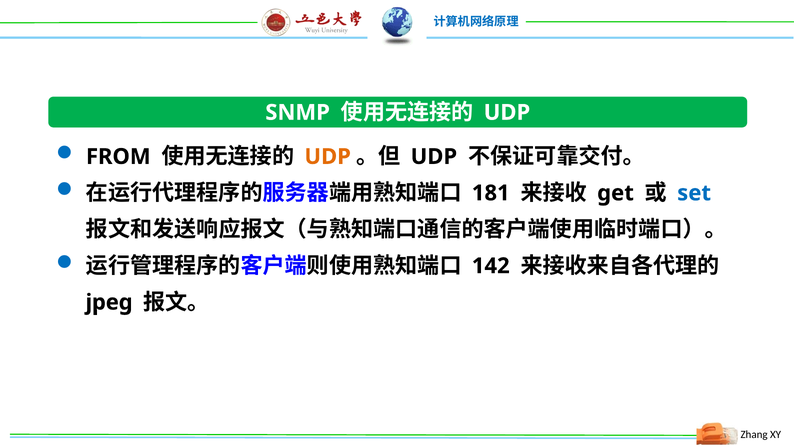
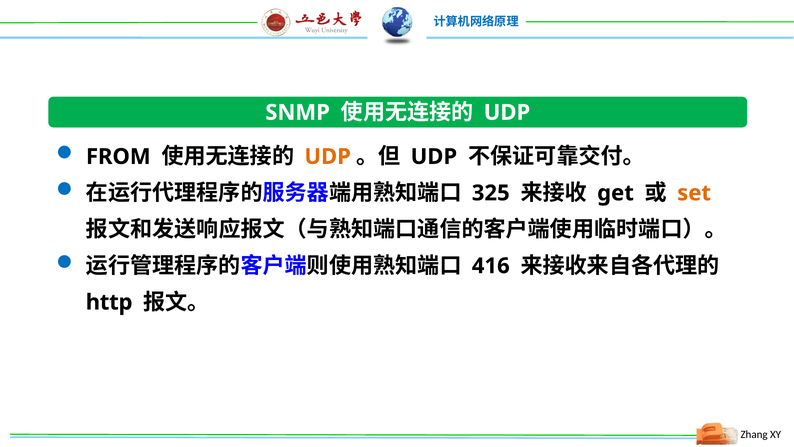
181: 181 -> 325 (491, 193)
set colour: blue -> orange (694, 193)
142: 142 -> 416 (491, 266)
jpeg: jpeg -> http (109, 302)
